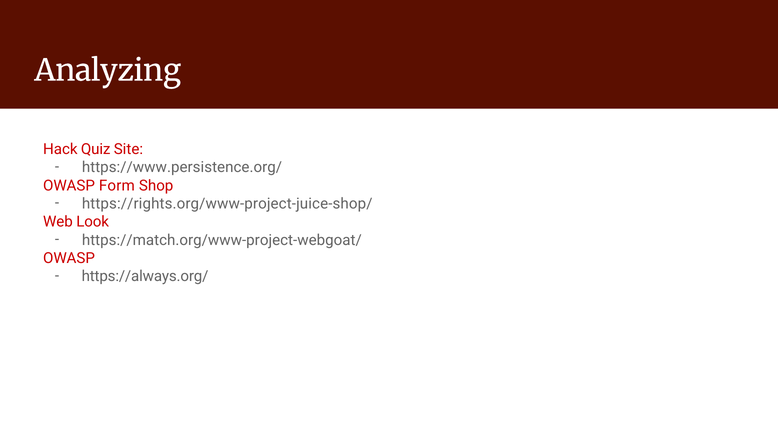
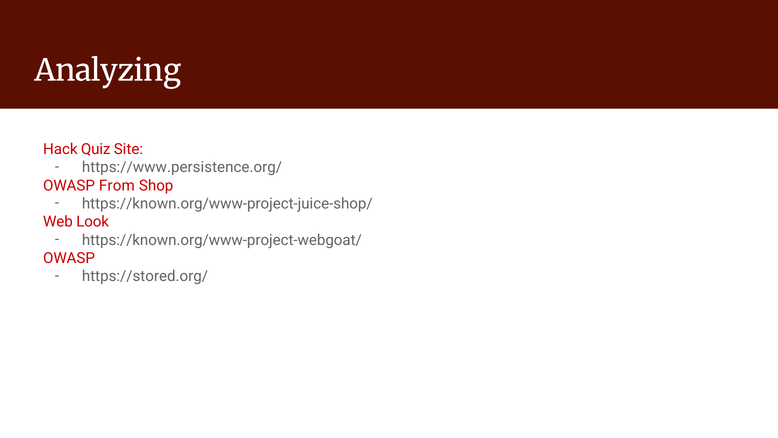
Form: Form -> From (117, 185)
https://rights.org/www-project-juice-shop/: https://rights.org/www-project-juice-shop/ -> https://known.org/www-project-juice-shop/ (227, 204)
https://match.org/www-project-webgoat/: https://match.org/www-project-webgoat/ -> https://known.org/www-project-webgoat/ (222, 240)
https://always.org/: https://always.org/ -> https://stored.org/ (145, 276)
